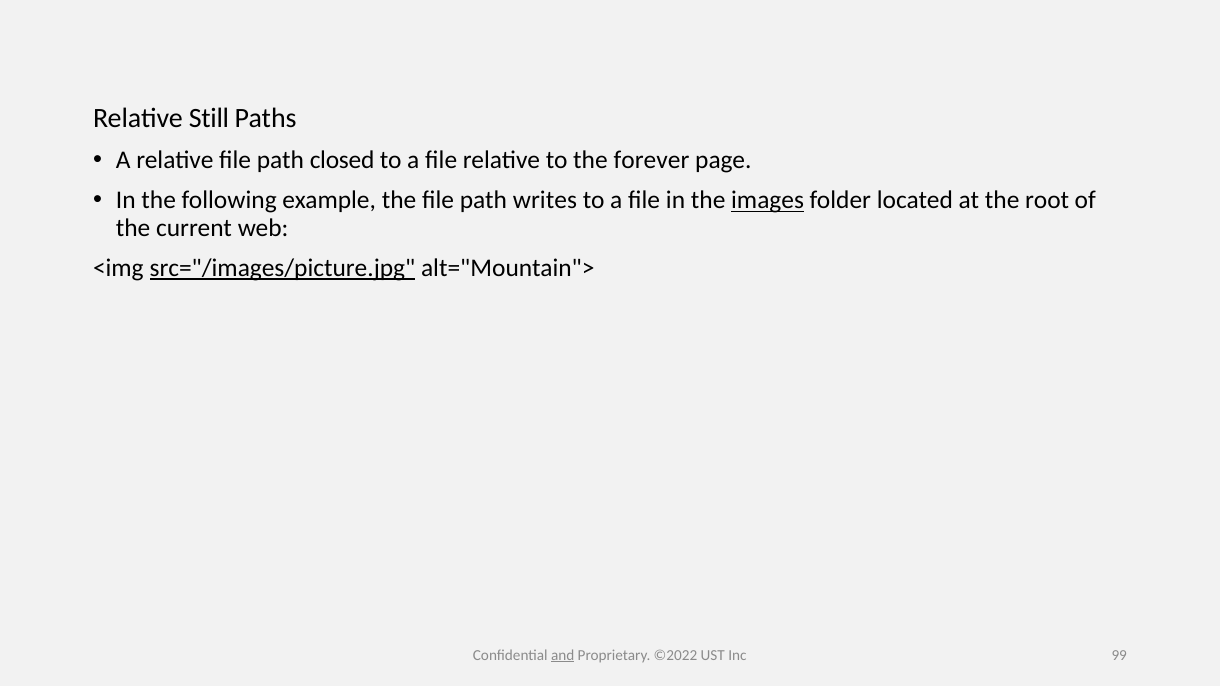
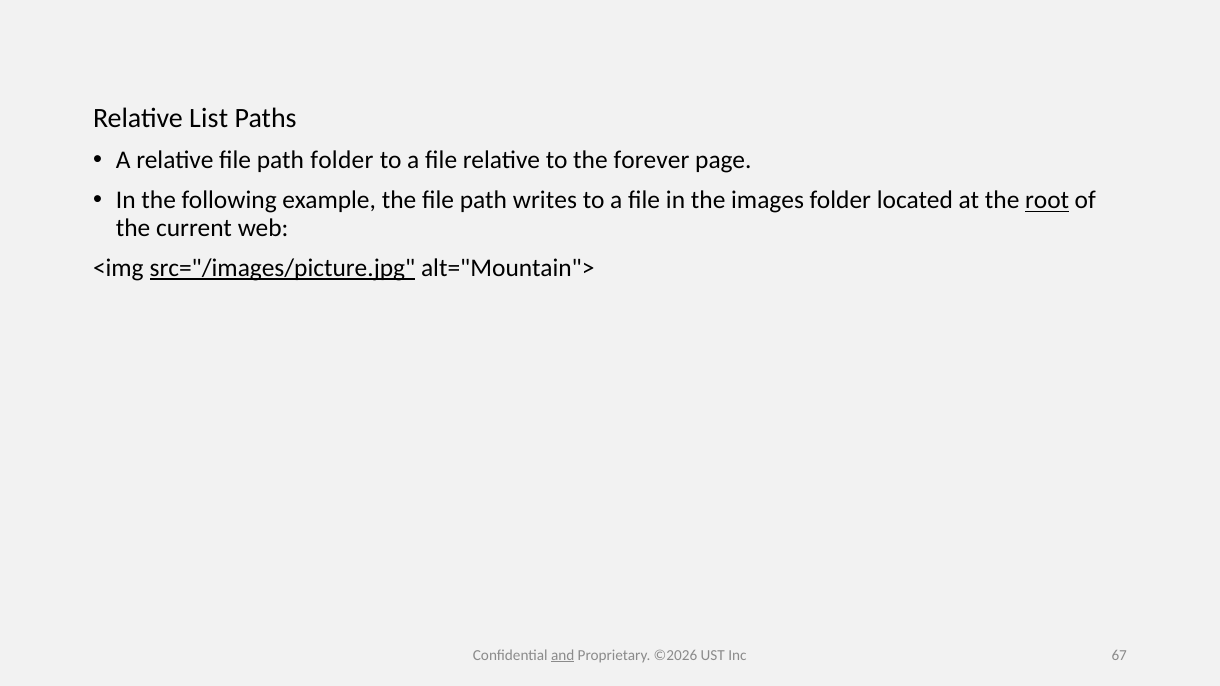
Still: Still -> List (209, 119)
path closed: closed -> folder (342, 160)
images underline: present -> none (768, 201)
root underline: none -> present (1047, 201)
©2022: ©2022 -> ©2026 (675, 655)
99: 99 -> 67 (1119, 655)
